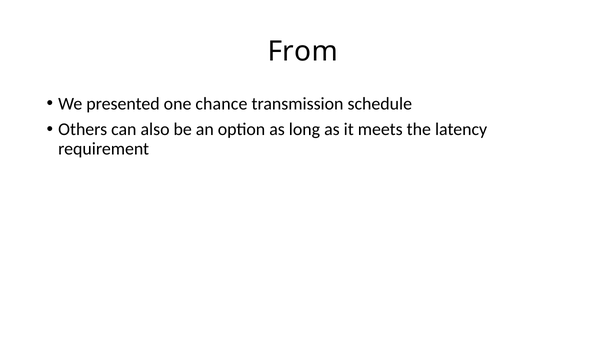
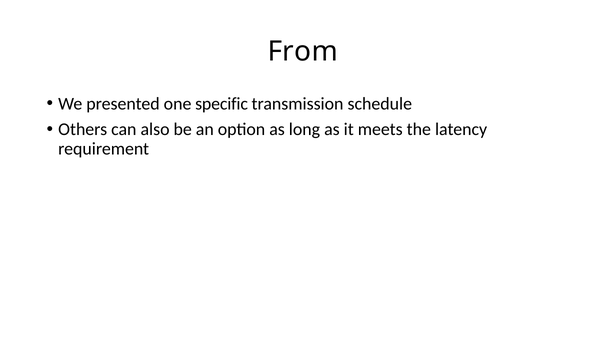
chance: chance -> specific (222, 104)
